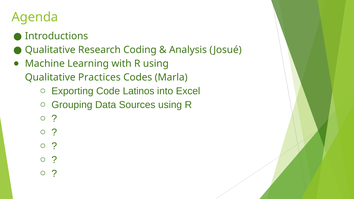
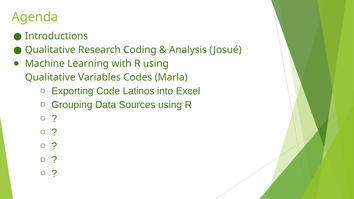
Practices: Practices -> Variables (99, 77)
